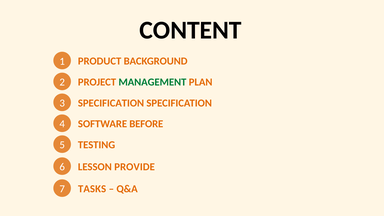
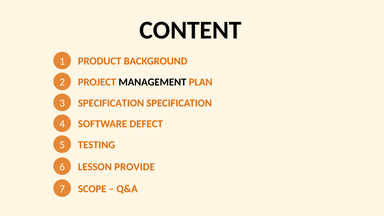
MANAGEMENT colour: green -> black (152, 82)
BEFORE: BEFORE -> DEFECT (146, 124)
TASKS: TASKS -> SCOPE (92, 189)
